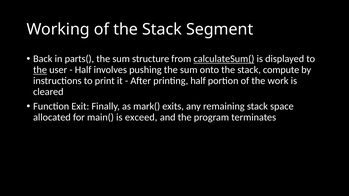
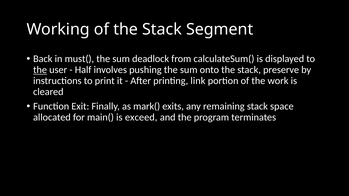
parts(: parts( -> must( (79, 59)
structure: structure -> deadlock (151, 59)
calculateSum( underline: present -> none (224, 59)
compute: compute -> preserve (281, 70)
printing half: half -> link (198, 81)
